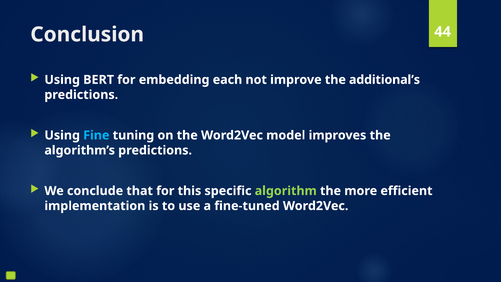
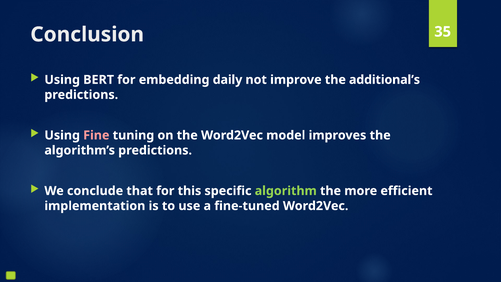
44: 44 -> 35 (443, 32)
each: each -> daily (228, 80)
Fine colour: light blue -> pink (96, 135)
